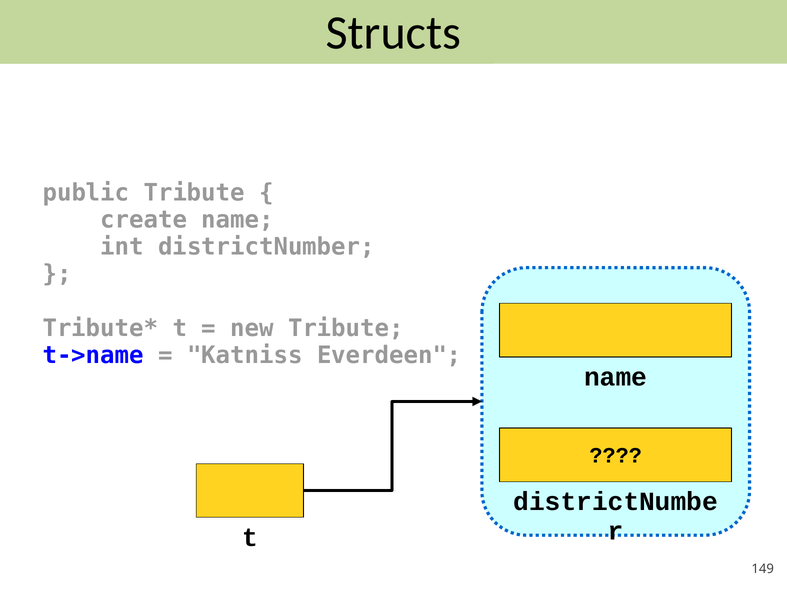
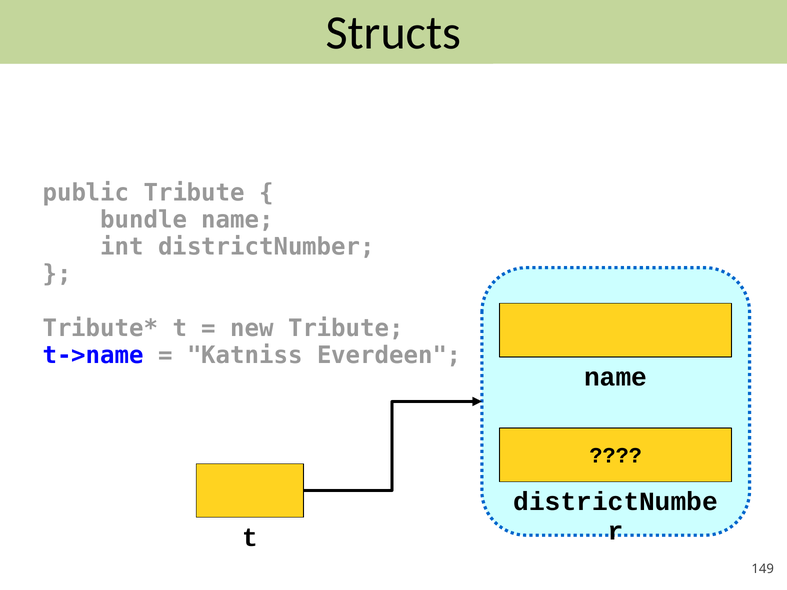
create: create -> bundle (144, 220)
